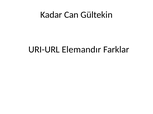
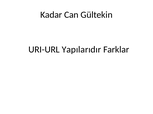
Elemandır: Elemandır -> Yapılarıdır (81, 50)
